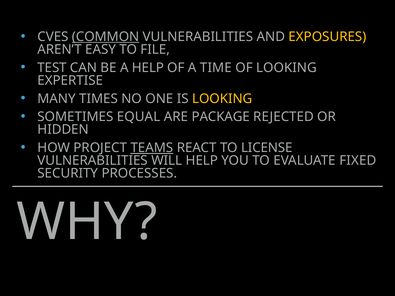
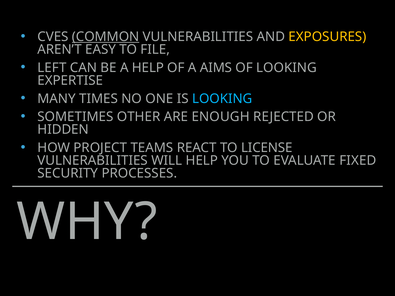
TEST: TEST -> LEFT (52, 68)
TIME: TIME -> AIMS (216, 68)
LOOKING colour: yellow -> light blue (222, 99)
EQUAL: EQUAL -> OTHER (139, 117)
PACKAGE: PACKAGE -> ENOUGH (221, 117)
TEAMS underline: present -> none (152, 148)
